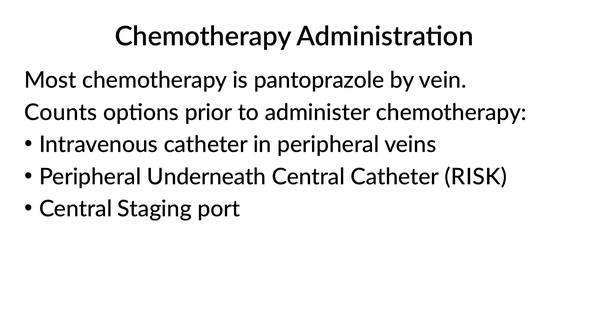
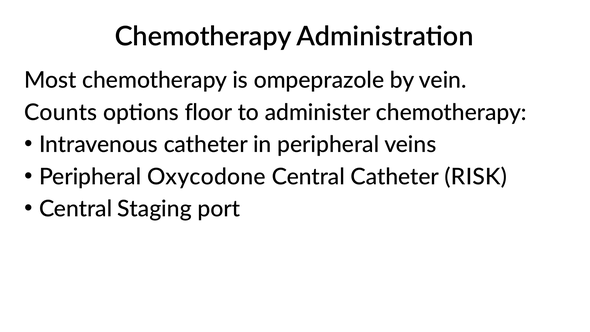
pantoprazole: pantoprazole -> ompeprazole (319, 80)
prior: prior -> floor (208, 112)
Underneath: Underneath -> Oxycodone (206, 177)
